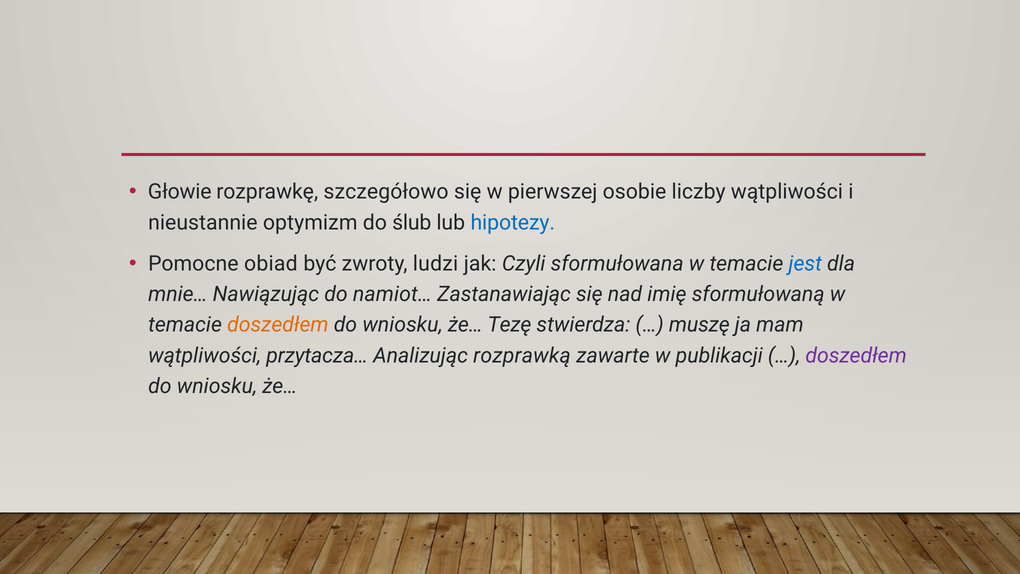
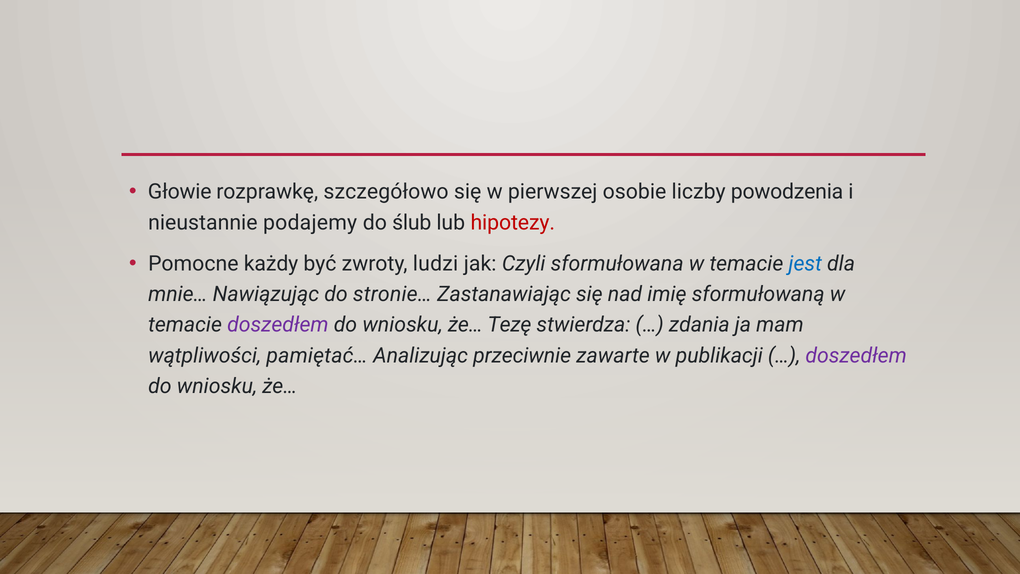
liczby wątpliwości: wątpliwości -> powodzenia (787, 192)
optymizm: optymizm -> podajemy (310, 222)
hipotezy colour: blue -> red (513, 222)
obiad: obiad -> każdy (271, 264)
namiot…: namiot… -> stronie… (392, 294)
doszedłem colour: orange -> purple (278, 325)
muszę: muszę -> zdania (699, 325)
przytacza…: przytacza… -> pamiętać… (317, 355)
rozprawką: rozprawką -> przeciwnie (522, 355)
